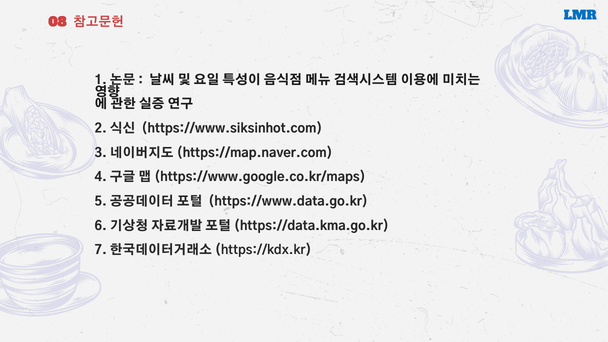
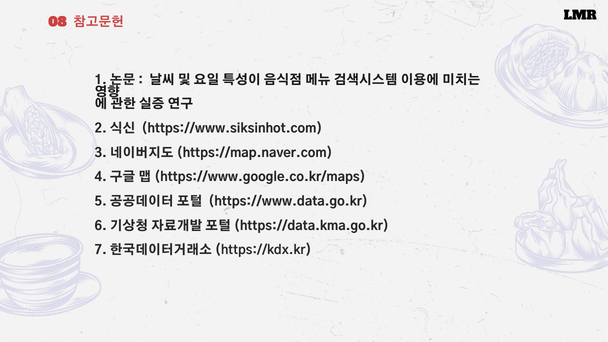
LMR colour: blue -> black (580, 16)
